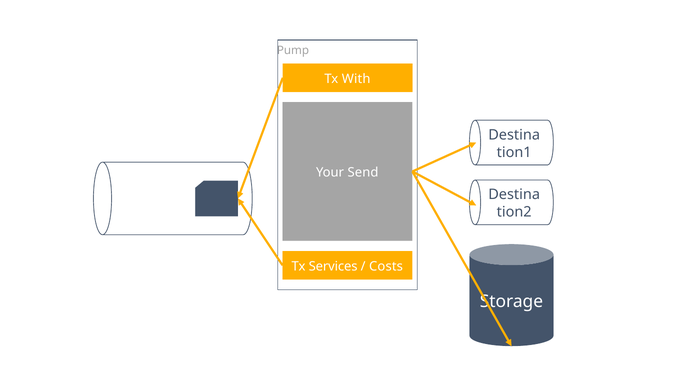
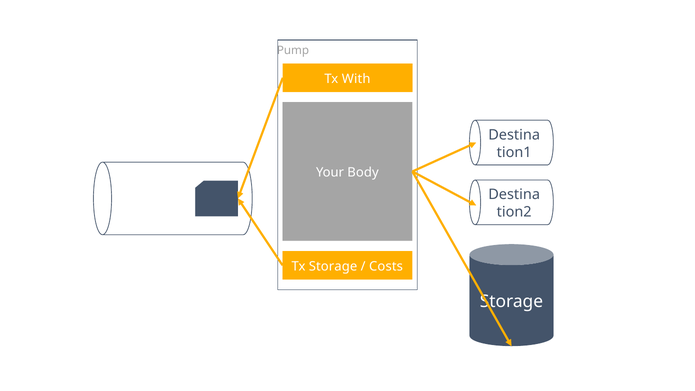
Send: Send -> Body (363, 172)
Tx Services: Services -> Storage (333, 266)
